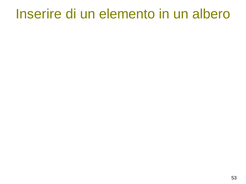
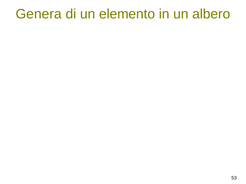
Inserire: Inserire -> Genera (39, 14)
